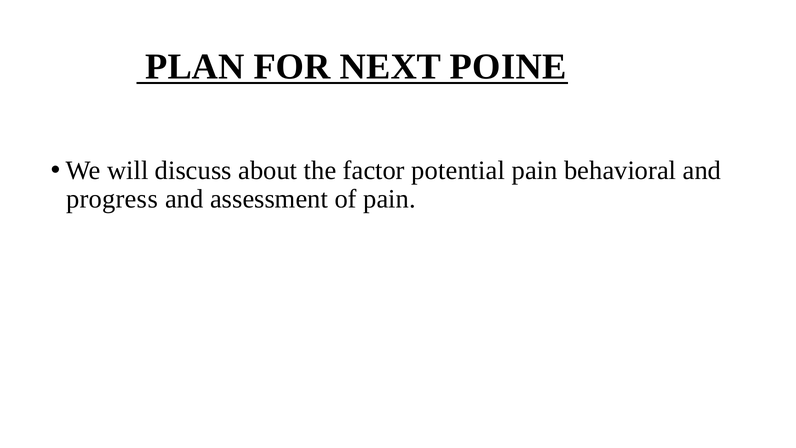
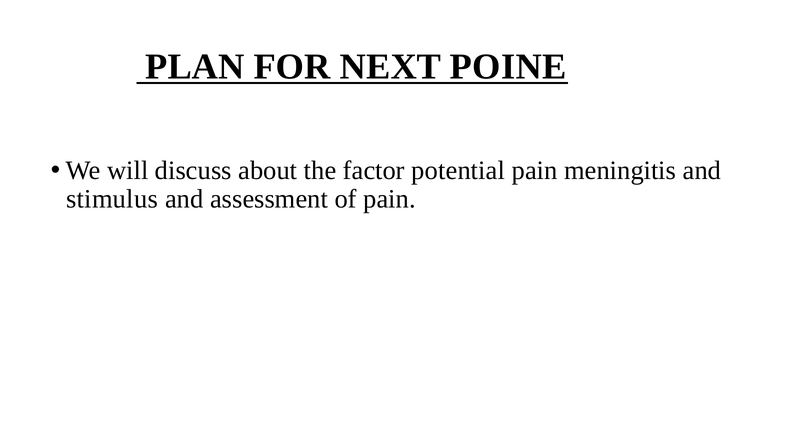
behavioral: behavioral -> meningitis (620, 170)
progress: progress -> stimulus (112, 199)
